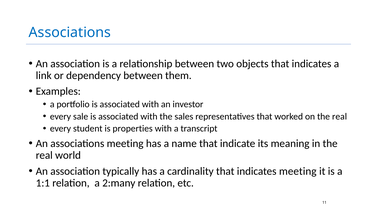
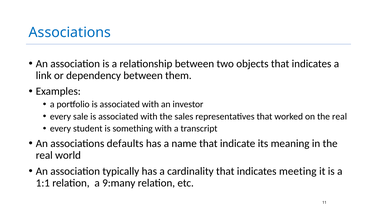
properties: properties -> something (133, 129)
associations meeting: meeting -> defaults (125, 144)
2:many: 2:many -> 9:many (119, 183)
